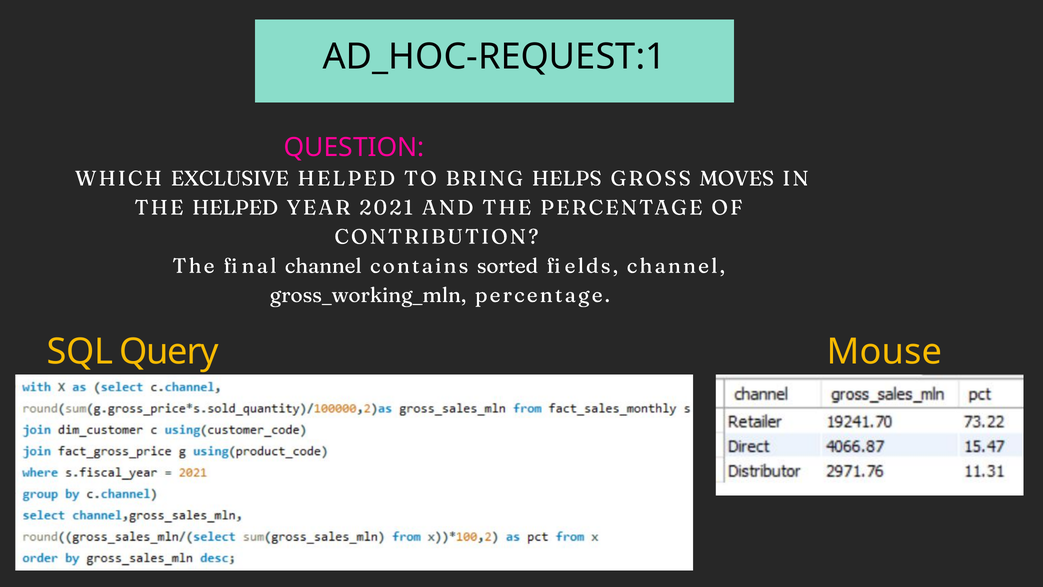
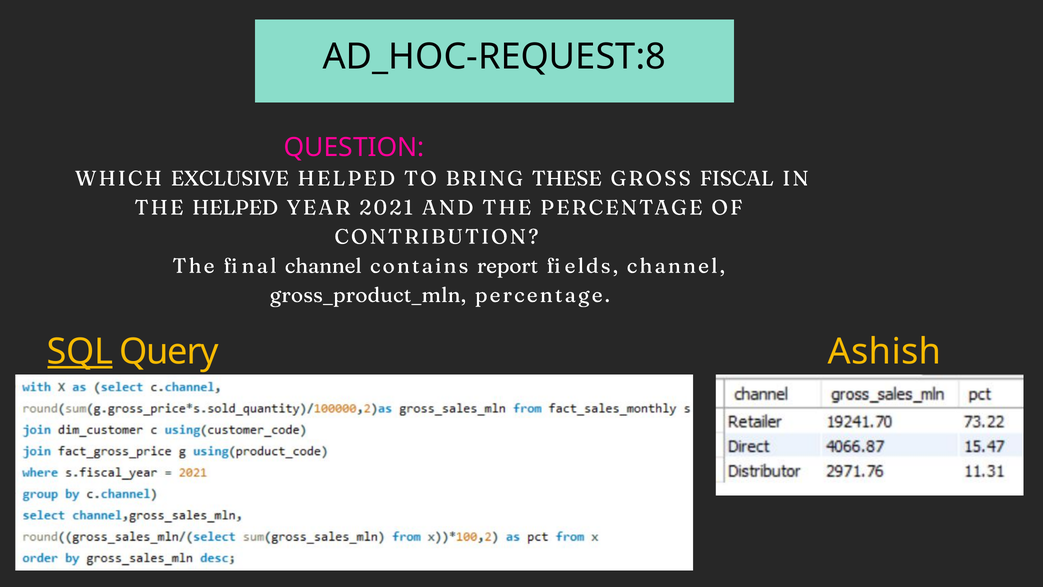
AD_HOC-REQUEST:1: AD_HOC-REQUEST:1 -> AD_HOC-REQUEST:8 (494, 57)
HELPS: HELPS -> THESE (567, 178)
MOVES: MOVES -> FISCAL (737, 178)
sorted: sorted -> report (507, 266)
gross_working_mln: gross_working_mln -> gross_product_mln (368, 295)
SQL underline: none -> present (80, 352)
Mouse: Mouse -> Ashish (884, 352)
